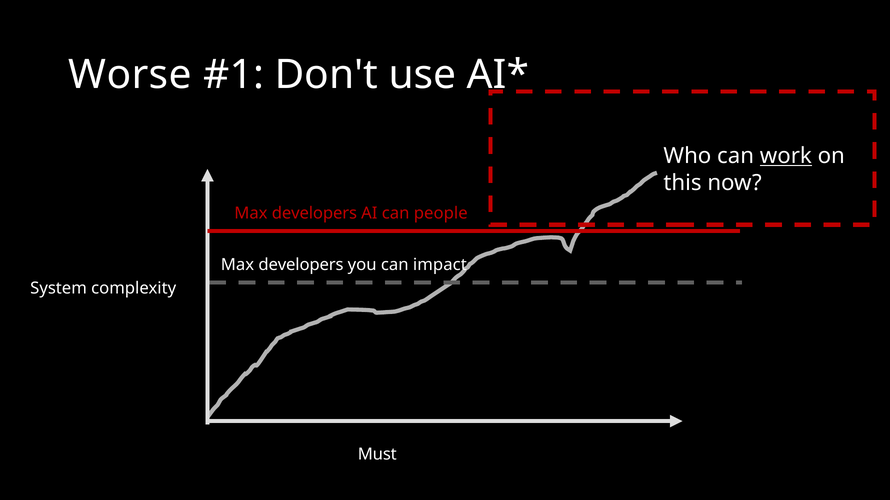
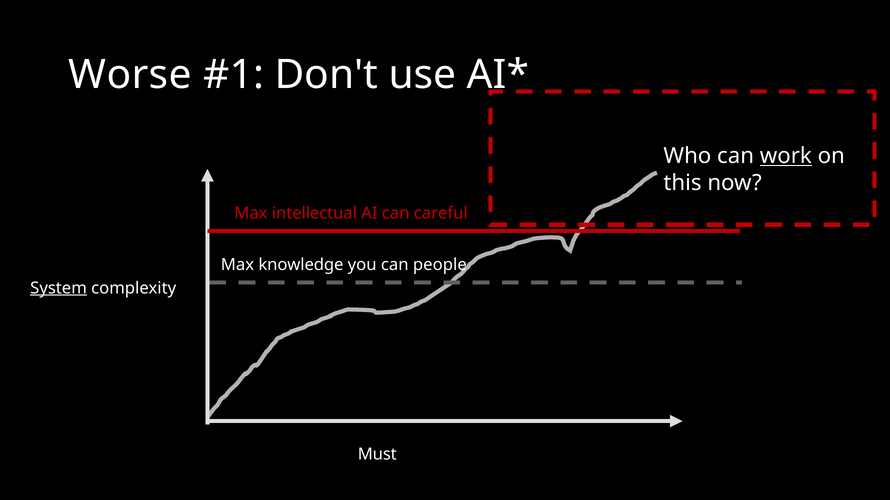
developers: developers -> intellectual (314, 214)
people: people -> careful (441, 214)
developers: developers -> knowledge (301, 265)
impact: impact -> people (440, 265)
System underline: none -> present (59, 288)
